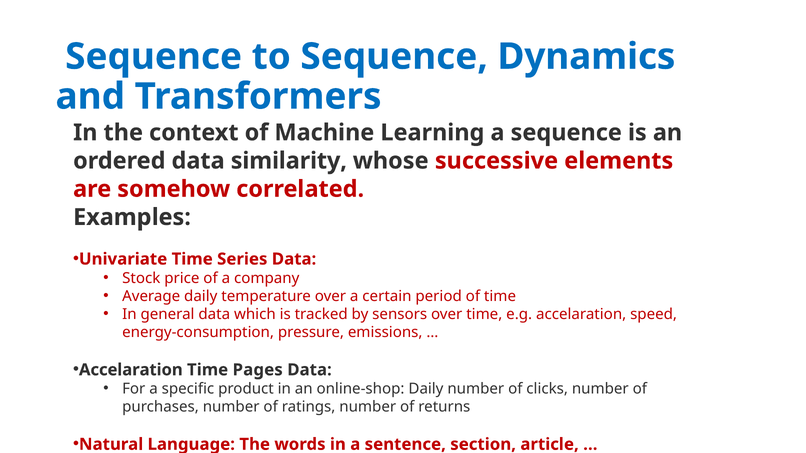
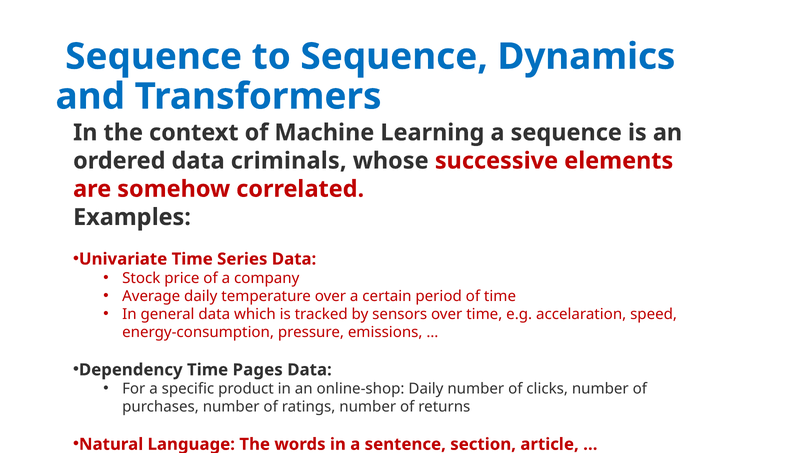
similarity: similarity -> criminals (289, 161)
Accelaration: Accelaration -> Dependency (131, 370)
